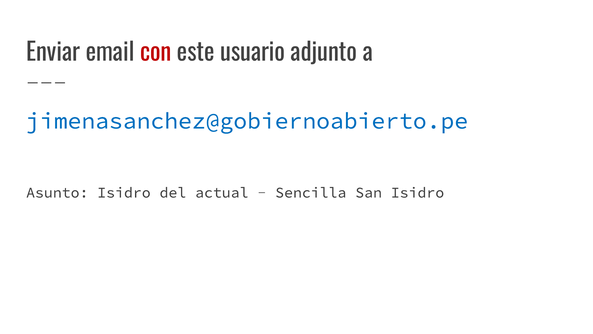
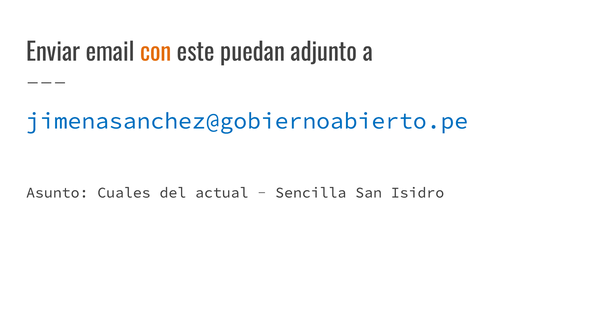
con colour: red -> orange (156, 53)
usuario: usuario -> puedan (253, 53)
Asunto Isidro: Isidro -> Cuales (124, 192)
